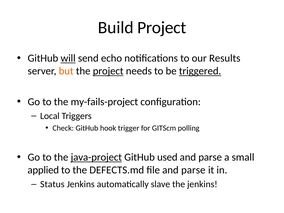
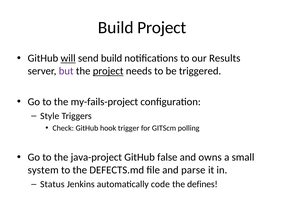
send echo: echo -> build (112, 58)
but colour: orange -> purple (66, 71)
triggered underline: present -> none (200, 71)
Local: Local -> Style (50, 116)
java-project underline: present -> none (96, 157)
used: used -> false (167, 157)
parse: parse -> owns (210, 157)
applied: applied -> system (43, 170)
slave: slave -> code (160, 184)
the jenkins: jenkins -> defines (202, 184)
